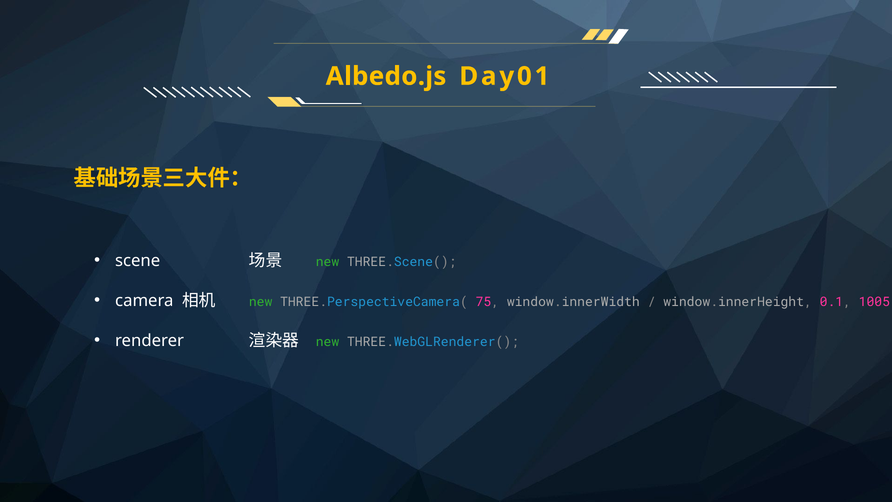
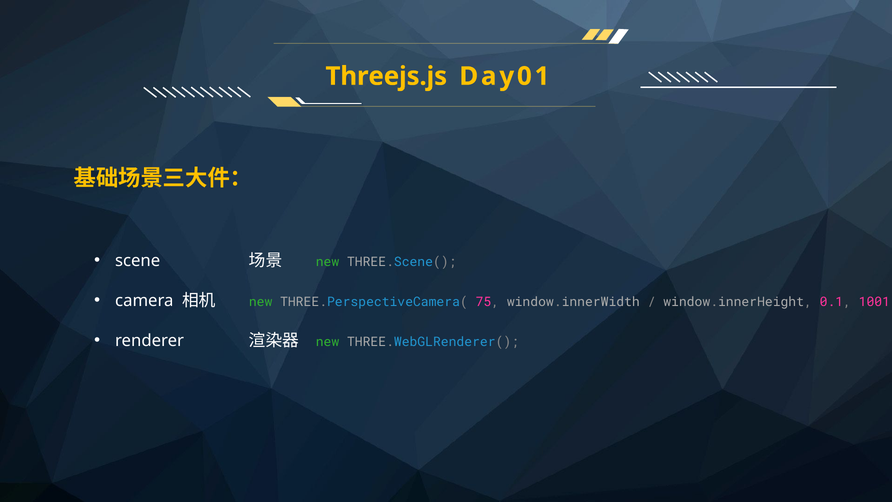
Albedo.js: Albedo.js -> Threejs.js (386, 76)
1005: 1005 -> 1001 (874, 302)
